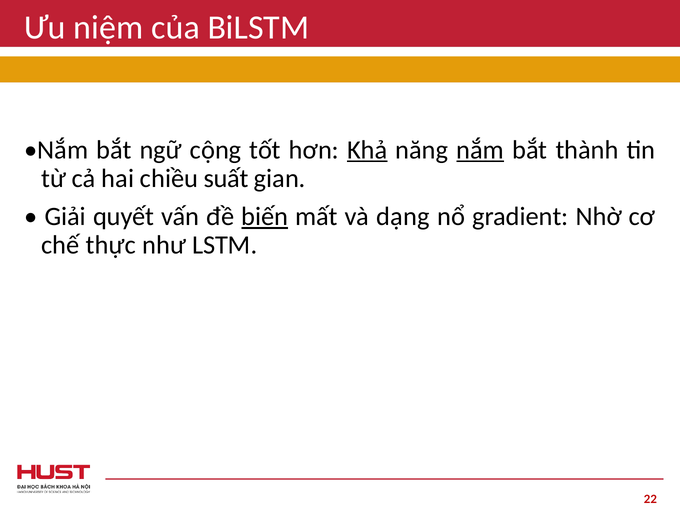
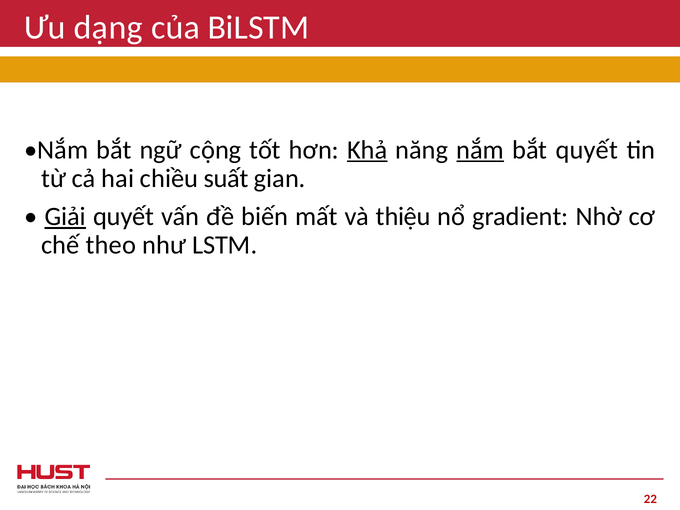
niệm: niệm -> dạng (108, 27)
bắt thành: thành -> quyết (587, 150)
Giải underline: none -> present (65, 217)
biến underline: present -> none (265, 217)
dạng: dạng -> thiệu (403, 217)
thực: thực -> theo (111, 245)
